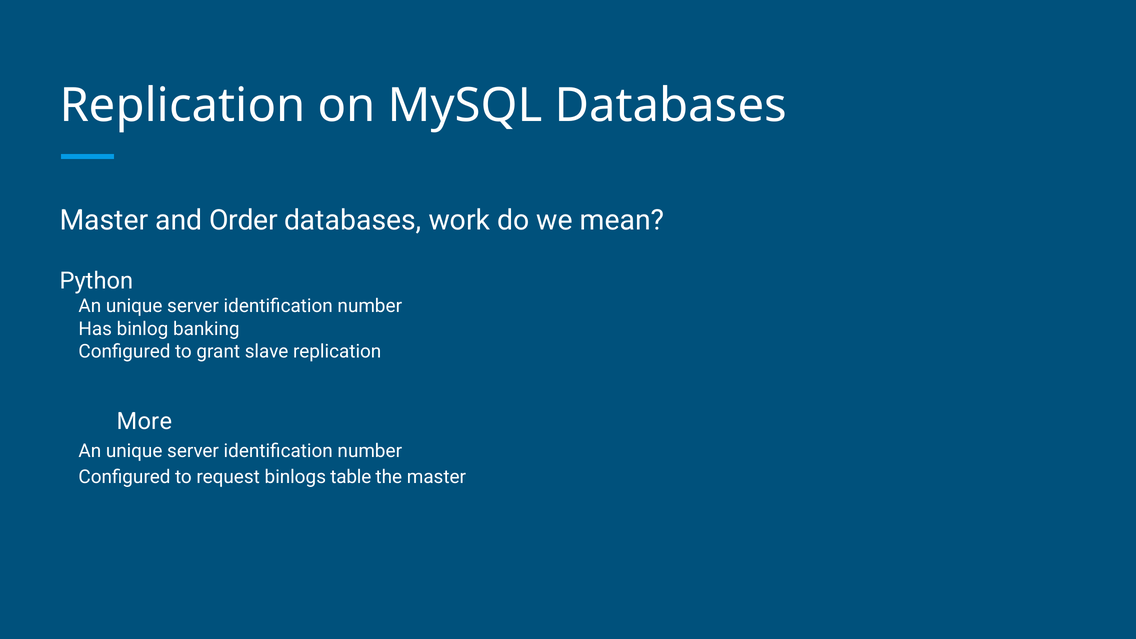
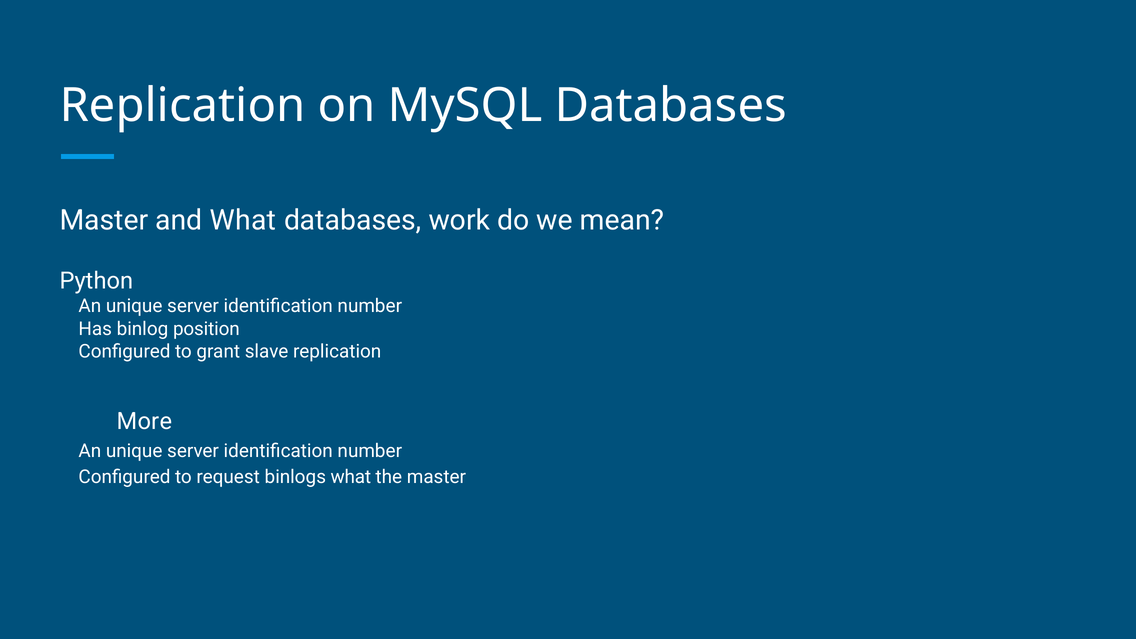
and Order: Order -> What (243, 221)
banking: banking -> position (206, 329)
binlogs table: table -> what (351, 477)
